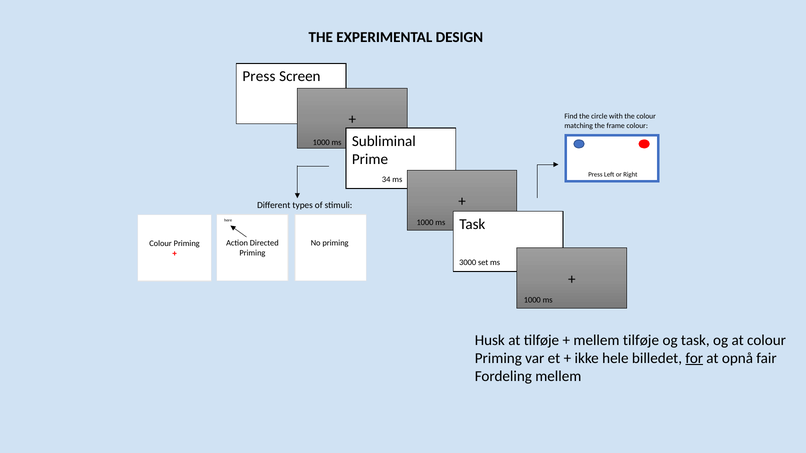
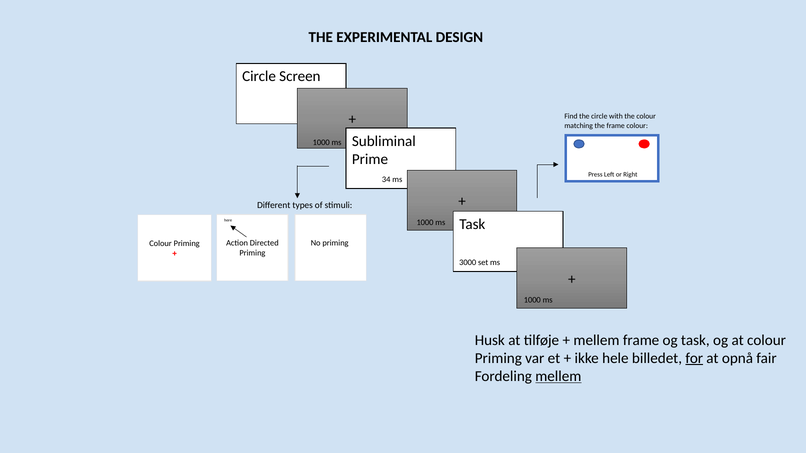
Press: Press -> Circle (259, 77)
mellem tilføje: tilføje -> frame (641, 340)
mellem underline: none -> present (558, 377)
